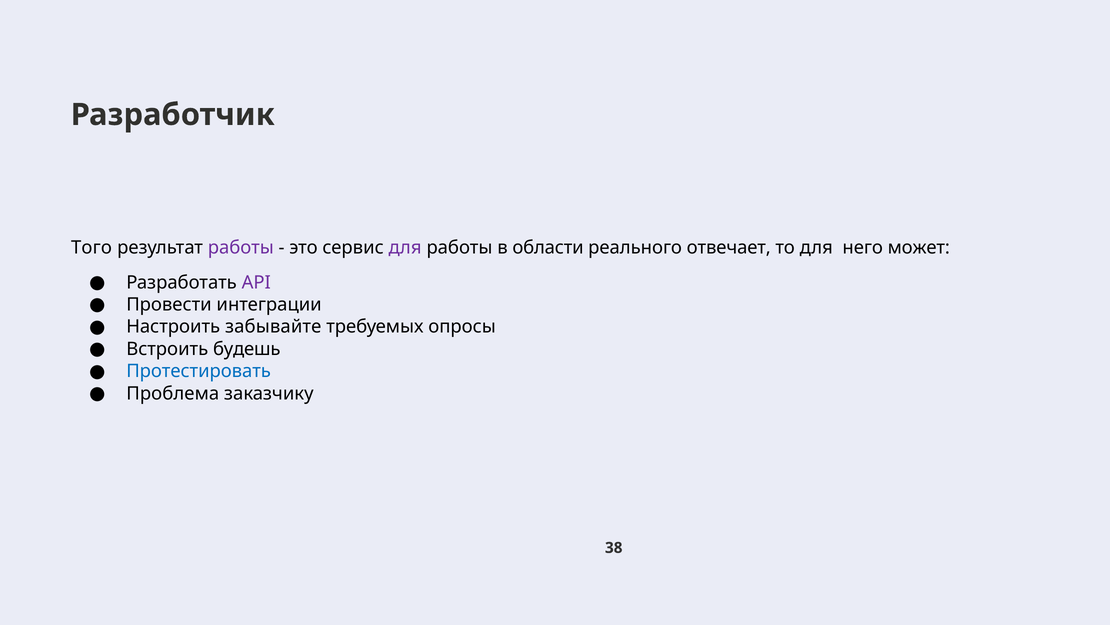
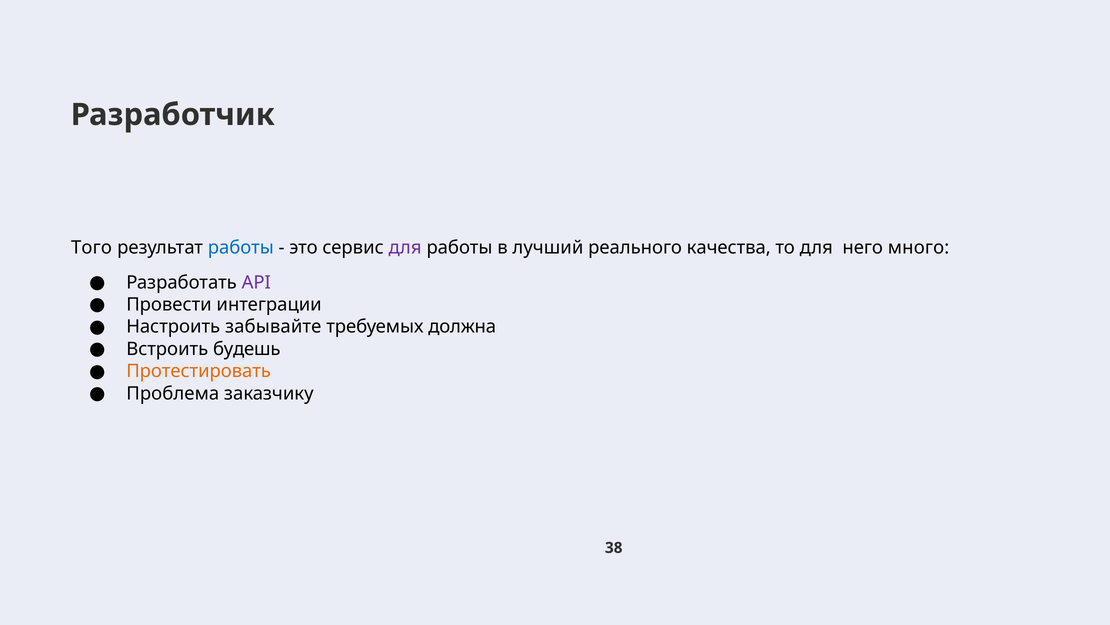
работы colour: purple -> blue (241, 248)
области: области -> лучший (548, 248)
отвечает: отвечает -> качества (729, 248)
может: может -> много (919, 248)
опросы: опросы -> должна (462, 327)
Протестировать colour: blue -> orange (199, 371)
